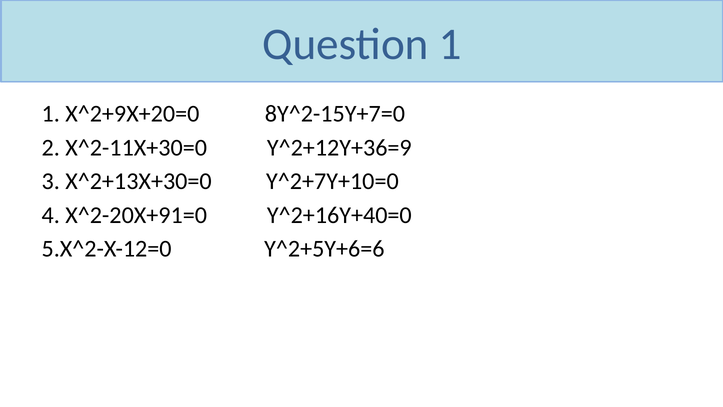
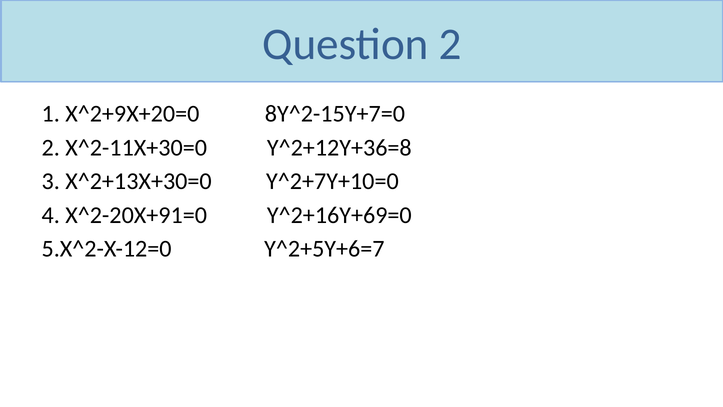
Question 1: 1 -> 2 (450, 44)
Y^2+12Y+36=9: Y^2+12Y+36=9 -> Y^2+12Y+36=8 (339, 148)
Y^2+16Y+40=0: Y^2+16Y+40=0 -> Y^2+16Y+69=0 (339, 215)
Y^2+5Y+6=6: Y^2+5Y+6=6 -> Y^2+5Y+6=7 (324, 249)
